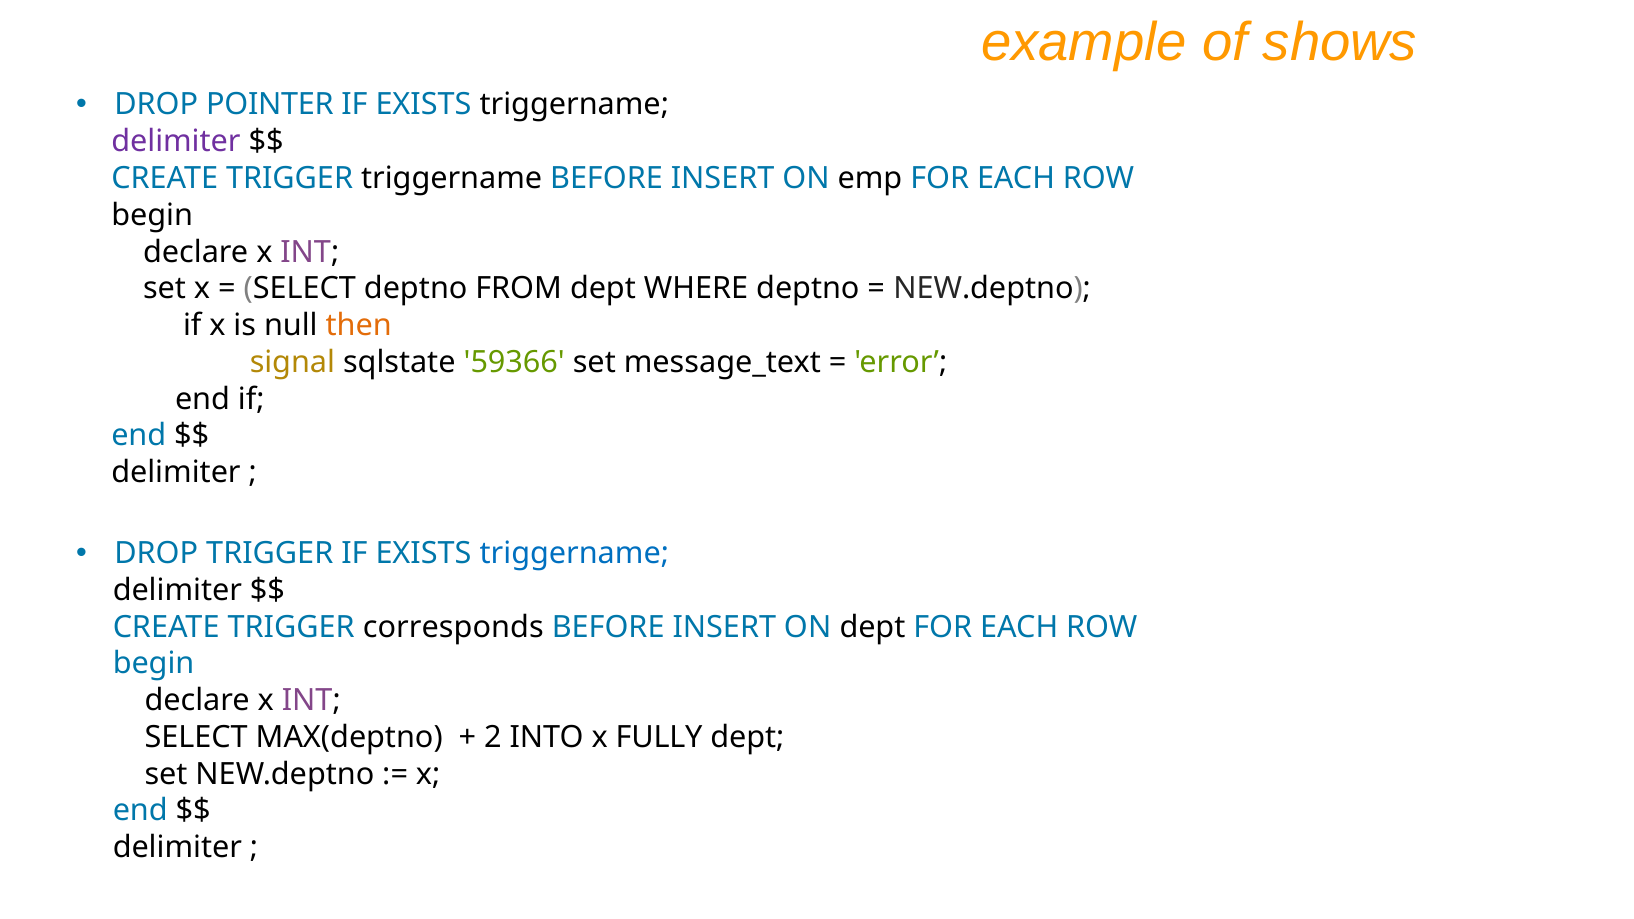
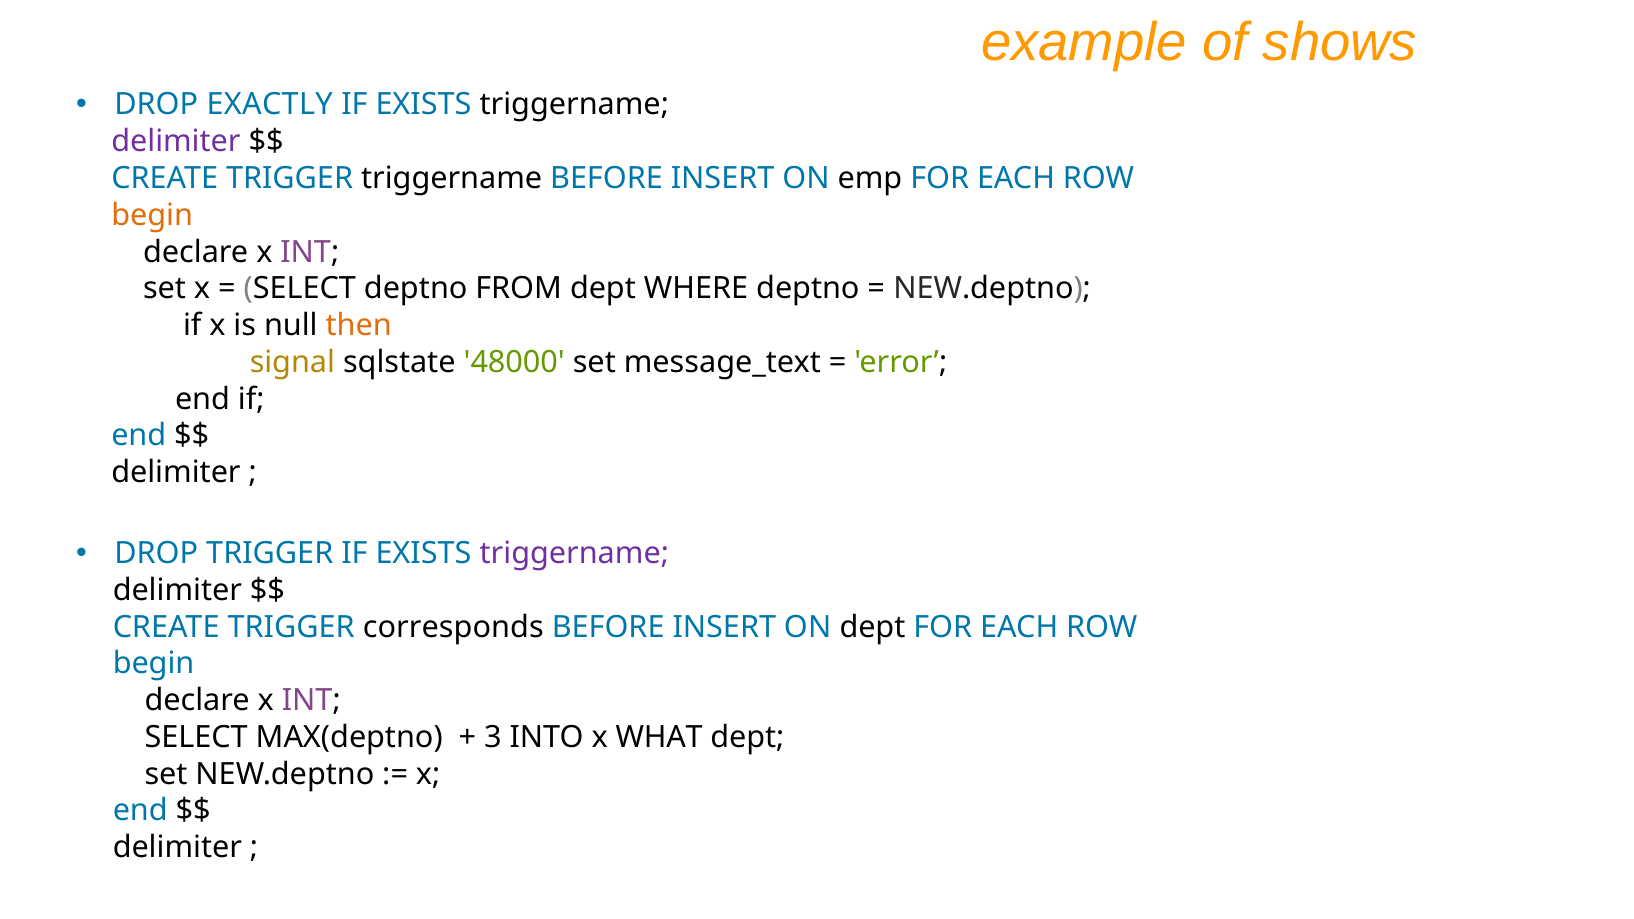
POINTER: POINTER -> EXACTLY (270, 105)
begin colour: black -> orange (152, 215)
59366: 59366 -> 48000 (514, 362)
triggername colour: blue -> purple (574, 554)
2: 2 -> 3 (493, 737)
FULLY: FULLY -> WHAT (659, 737)
